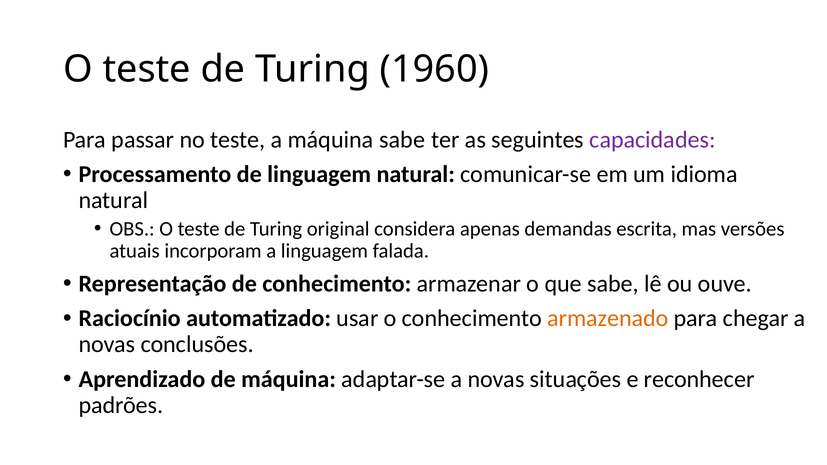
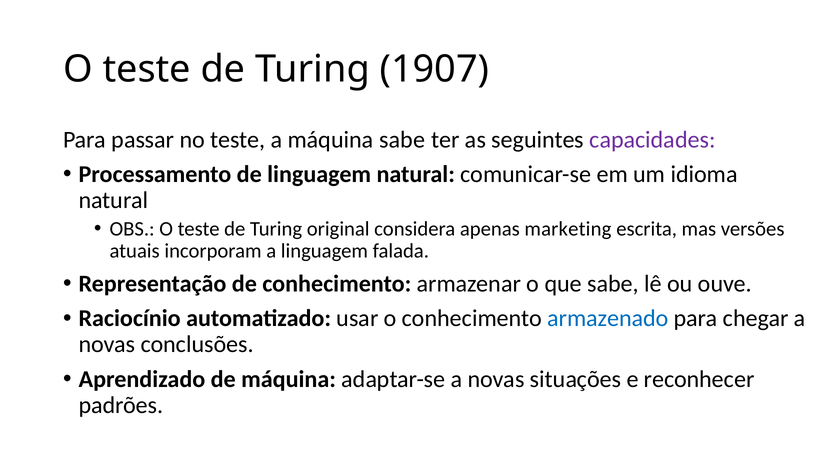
1960: 1960 -> 1907 (434, 69)
demandas: demandas -> marketing (568, 229)
armazenado colour: orange -> blue (608, 319)
